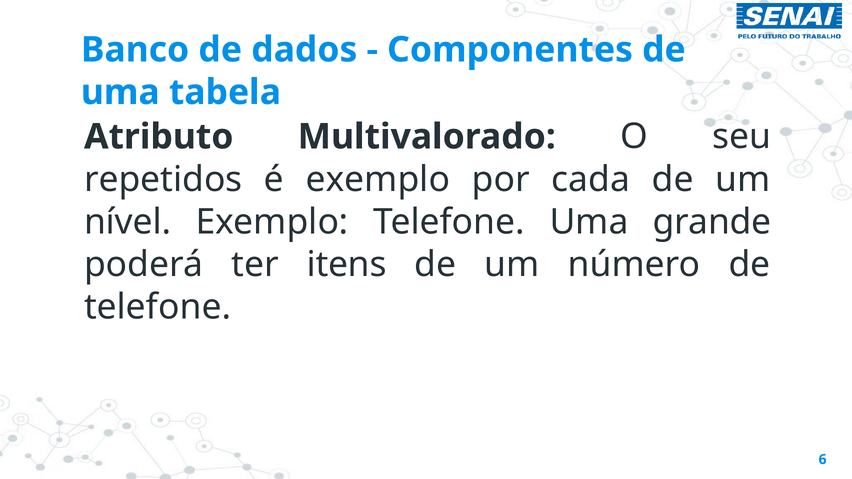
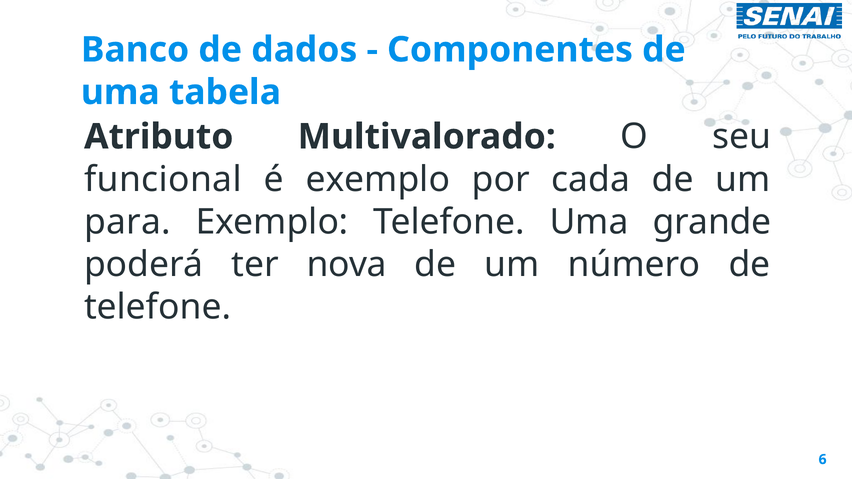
repetidos: repetidos -> funcional (163, 179)
nível: nível -> para (127, 222)
itens: itens -> nova (347, 265)
